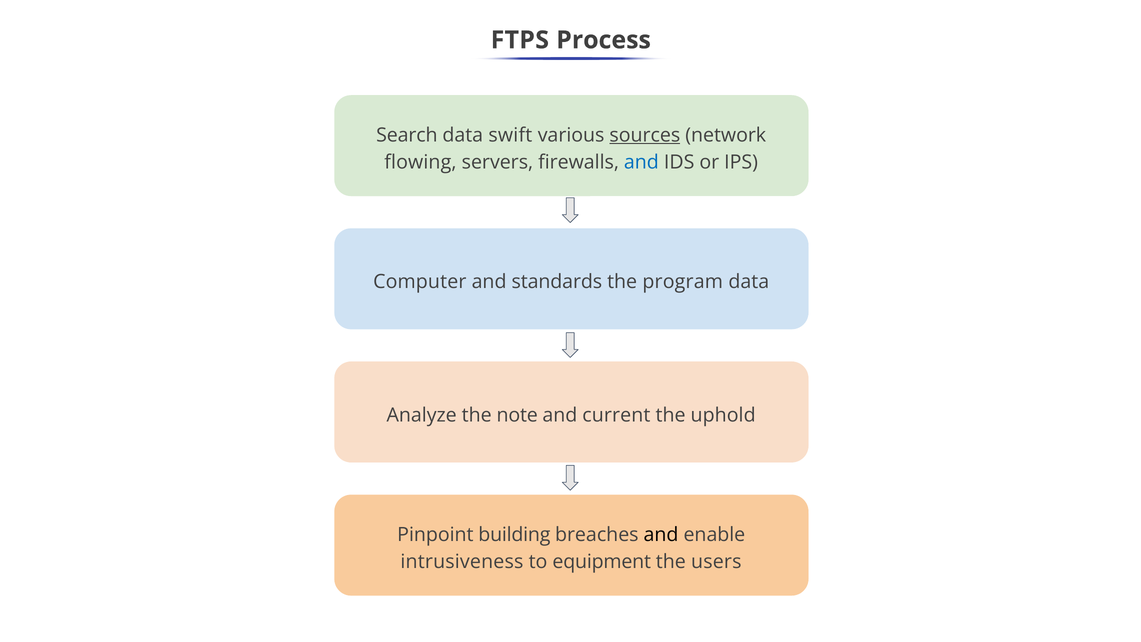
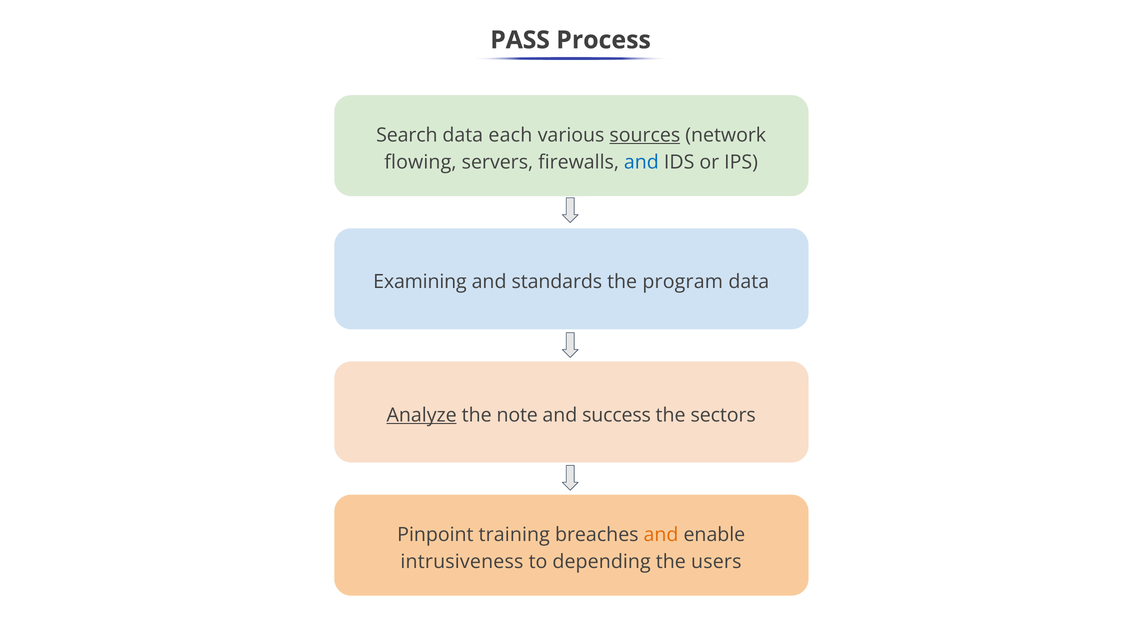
FTPS: FTPS -> PASS (520, 40)
swift: swift -> each (510, 135)
Computer: Computer -> Examining (420, 282)
Analyze underline: none -> present (422, 415)
current: current -> success (617, 415)
uphold: uphold -> sectors (723, 415)
building: building -> training (514, 535)
and colour: black -> orange (661, 535)
equipment: equipment -> depending (602, 562)
